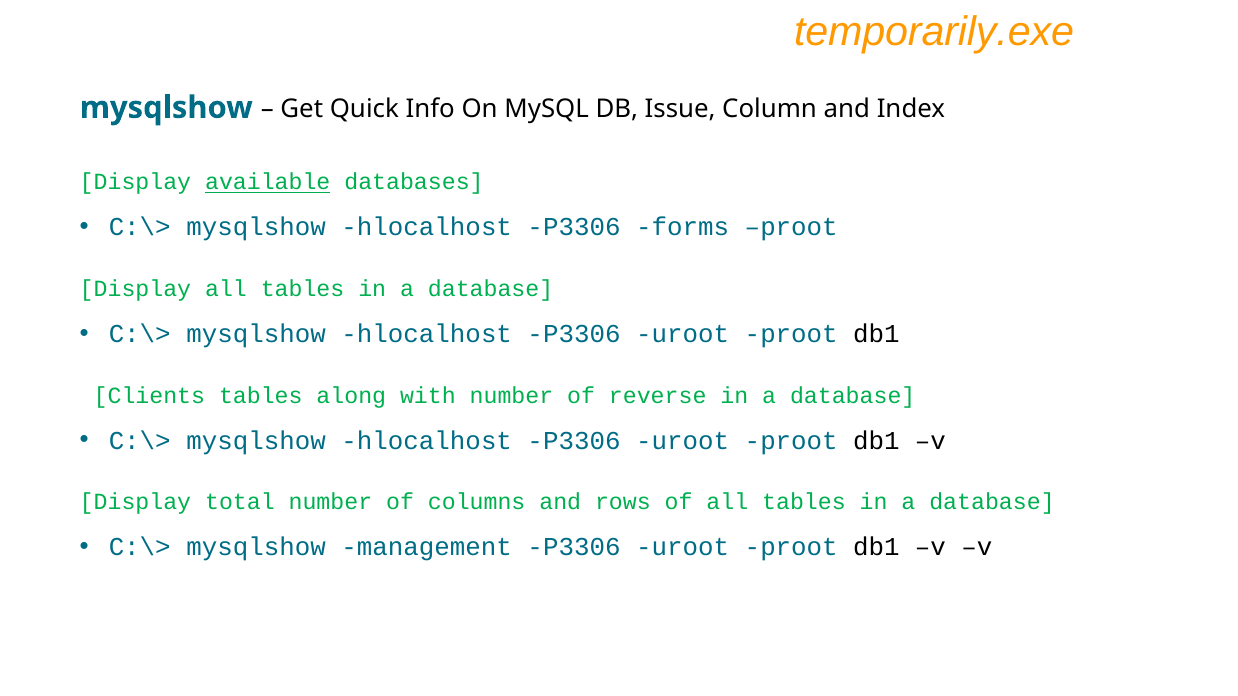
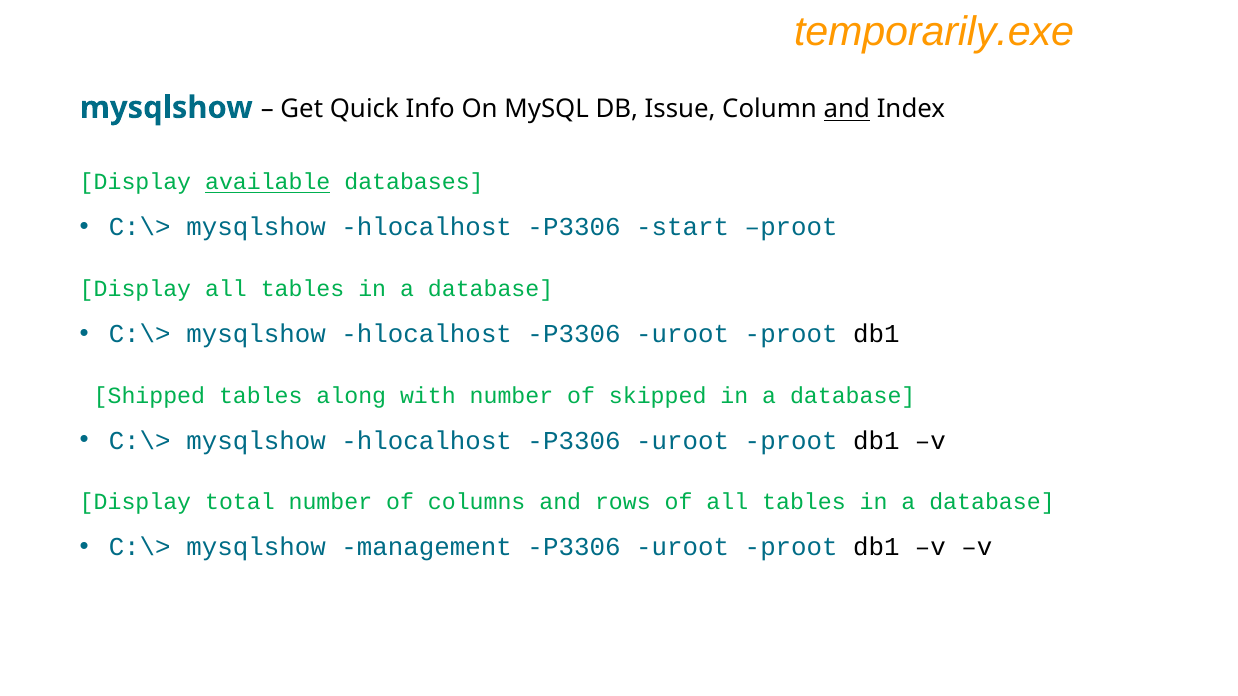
and underline: none -> present (847, 109)
forms: forms -> start (683, 227)
Clients: Clients -> Shipped (149, 396)
reverse: reverse -> skipped (658, 396)
